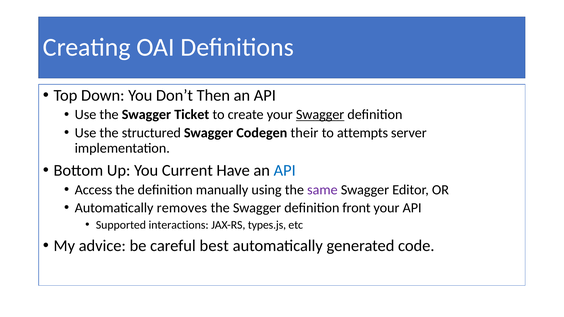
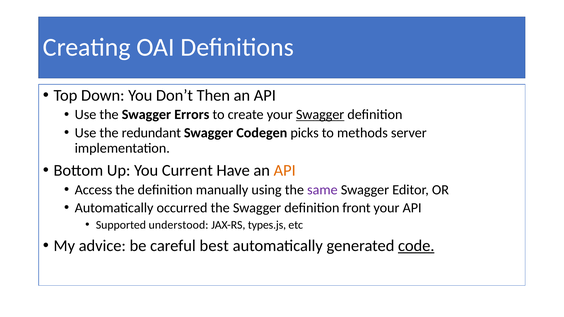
Ticket: Ticket -> Errors (192, 115)
structured: structured -> redundant (151, 133)
their: their -> picks (305, 133)
attempts: attempts -> methods (362, 133)
API colour: blue -> orange (285, 170)
removes: removes -> occurred (182, 208)
interactions: interactions -> understood (179, 225)
code underline: none -> present (416, 246)
